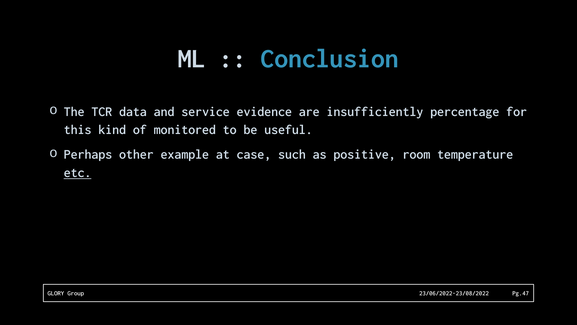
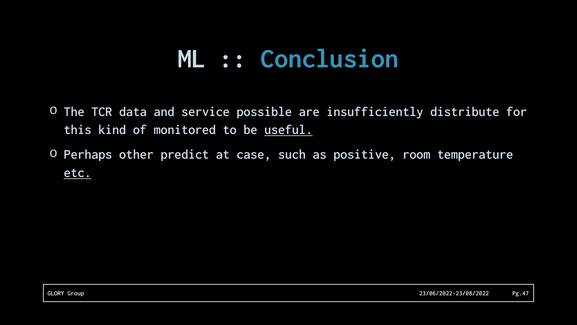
evidence: evidence -> possible (264, 111)
percentage: percentage -> distribute (465, 111)
useful underline: none -> present (289, 130)
example: example -> predict (185, 154)
